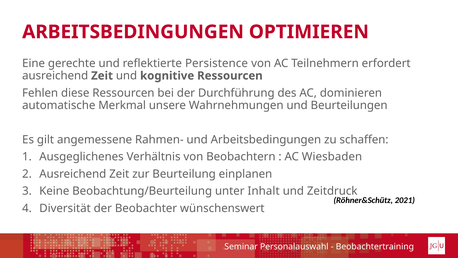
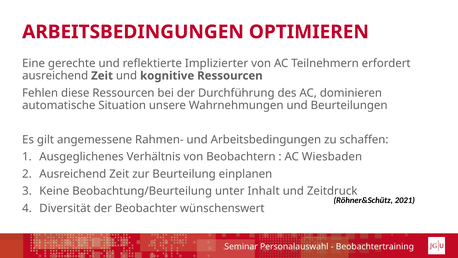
Persistence: Persistence -> Implizierter (217, 63)
Merkmal: Merkmal -> Situation (122, 105)
